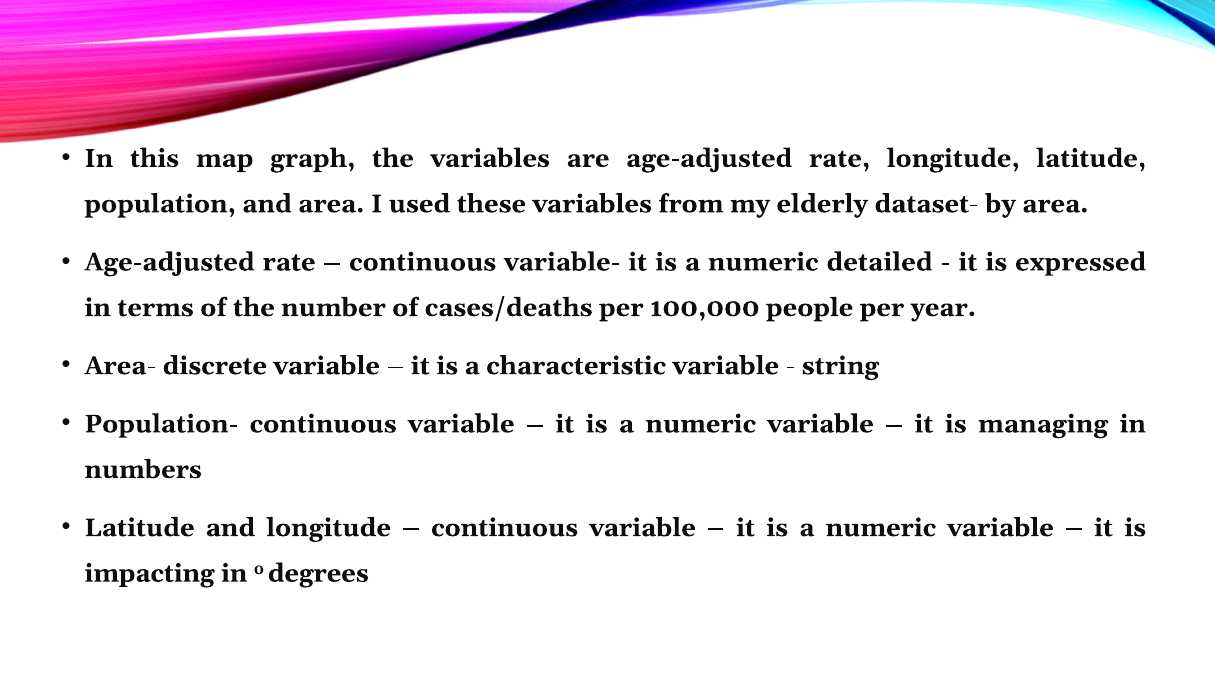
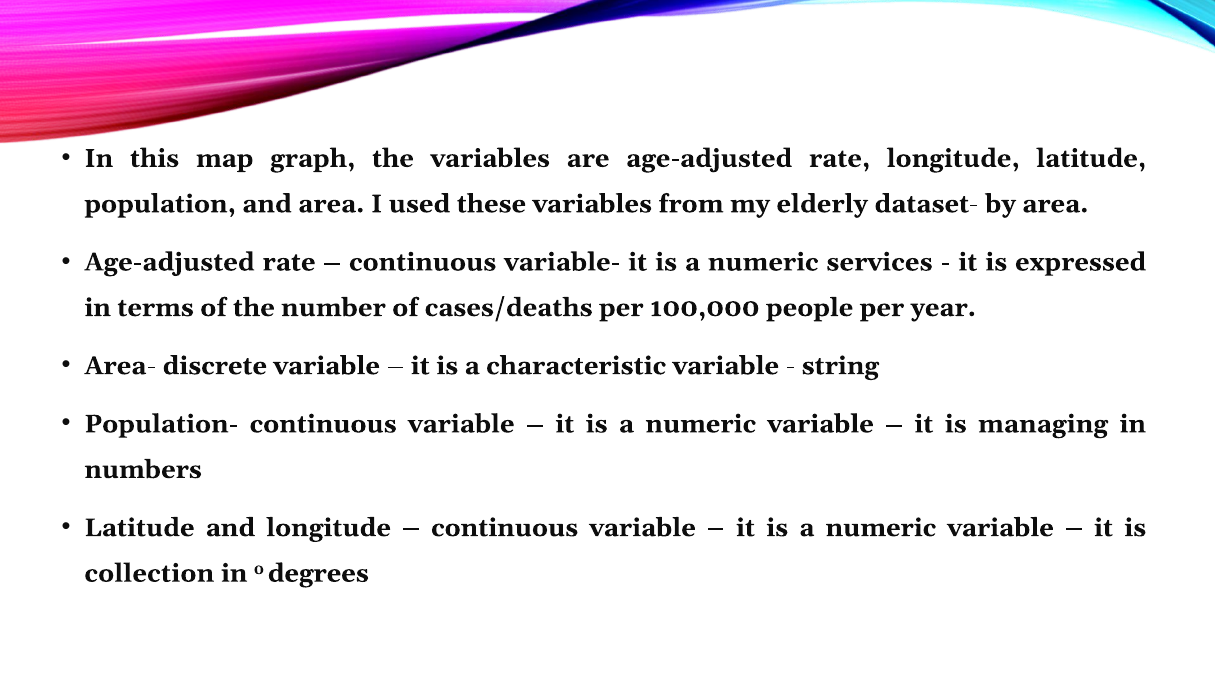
detailed: detailed -> services (879, 262)
impacting: impacting -> collection (149, 574)
